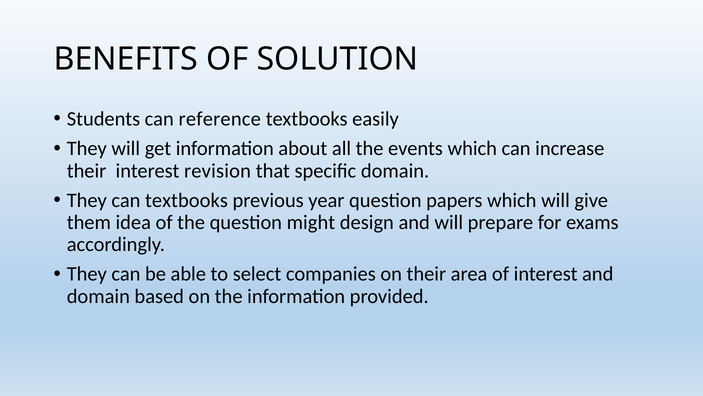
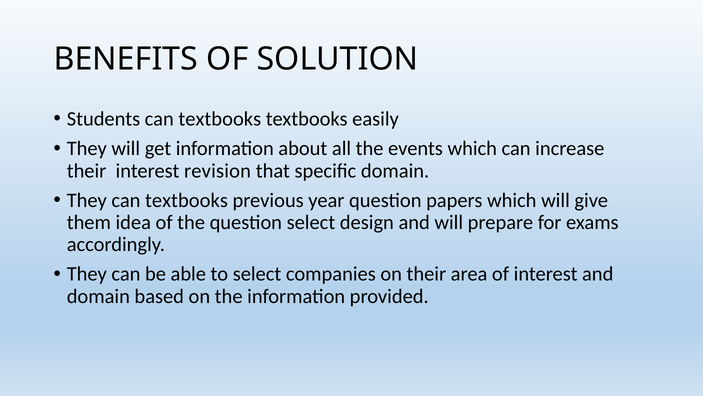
Students can reference: reference -> textbooks (220, 119)
question might: might -> select (311, 222)
